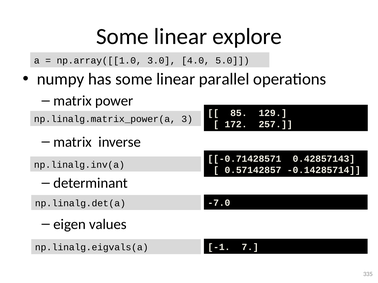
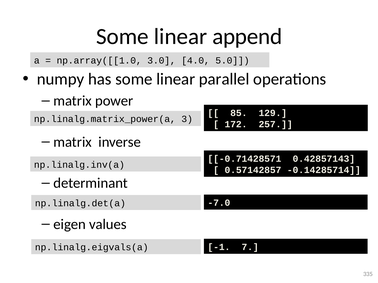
explore: explore -> append (247, 37)
